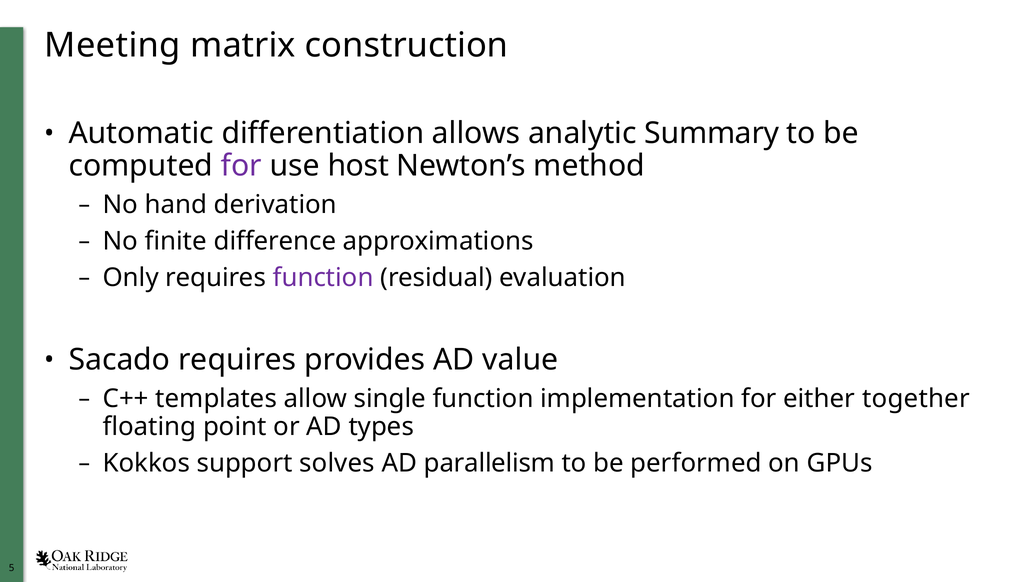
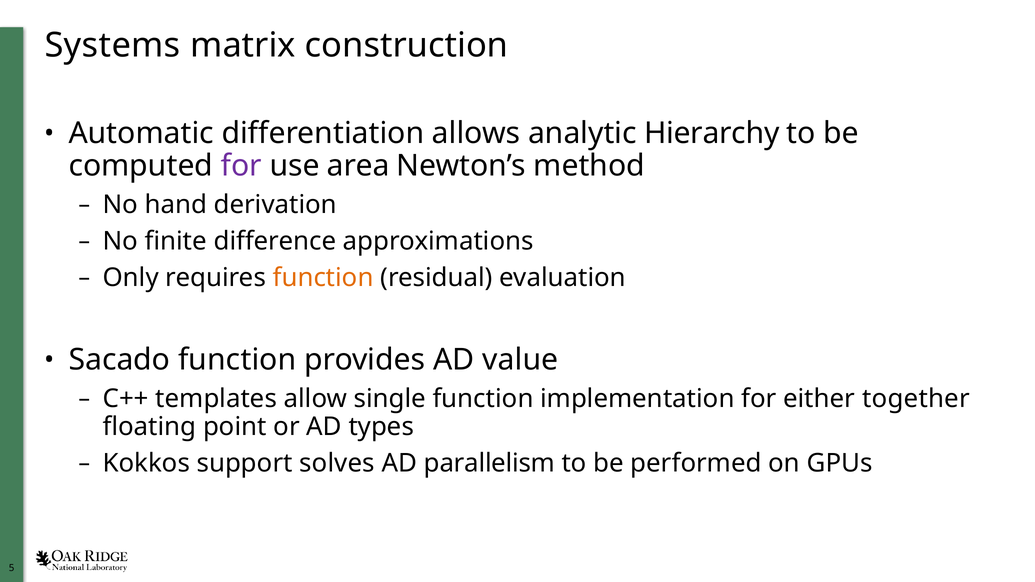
Meeting: Meeting -> Systems (113, 46)
Summary: Summary -> Hierarchy (712, 133)
host: host -> area (358, 166)
function colour: purple -> orange (323, 278)
Sacado requires: requires -> function (237, 360)
